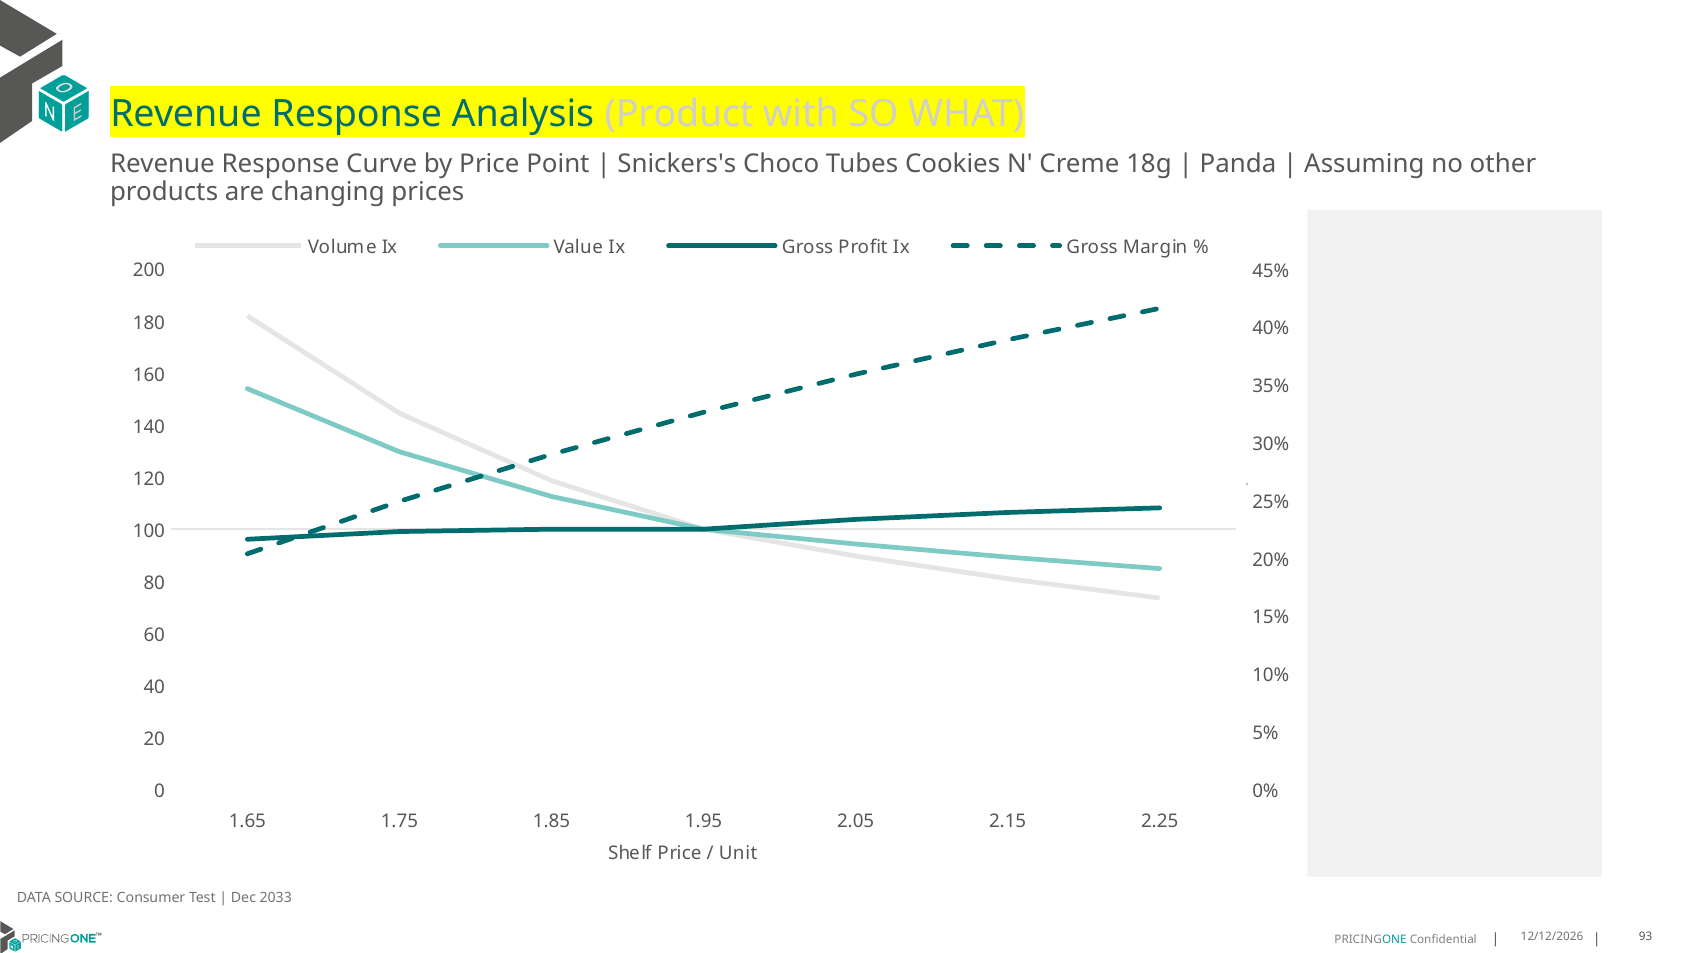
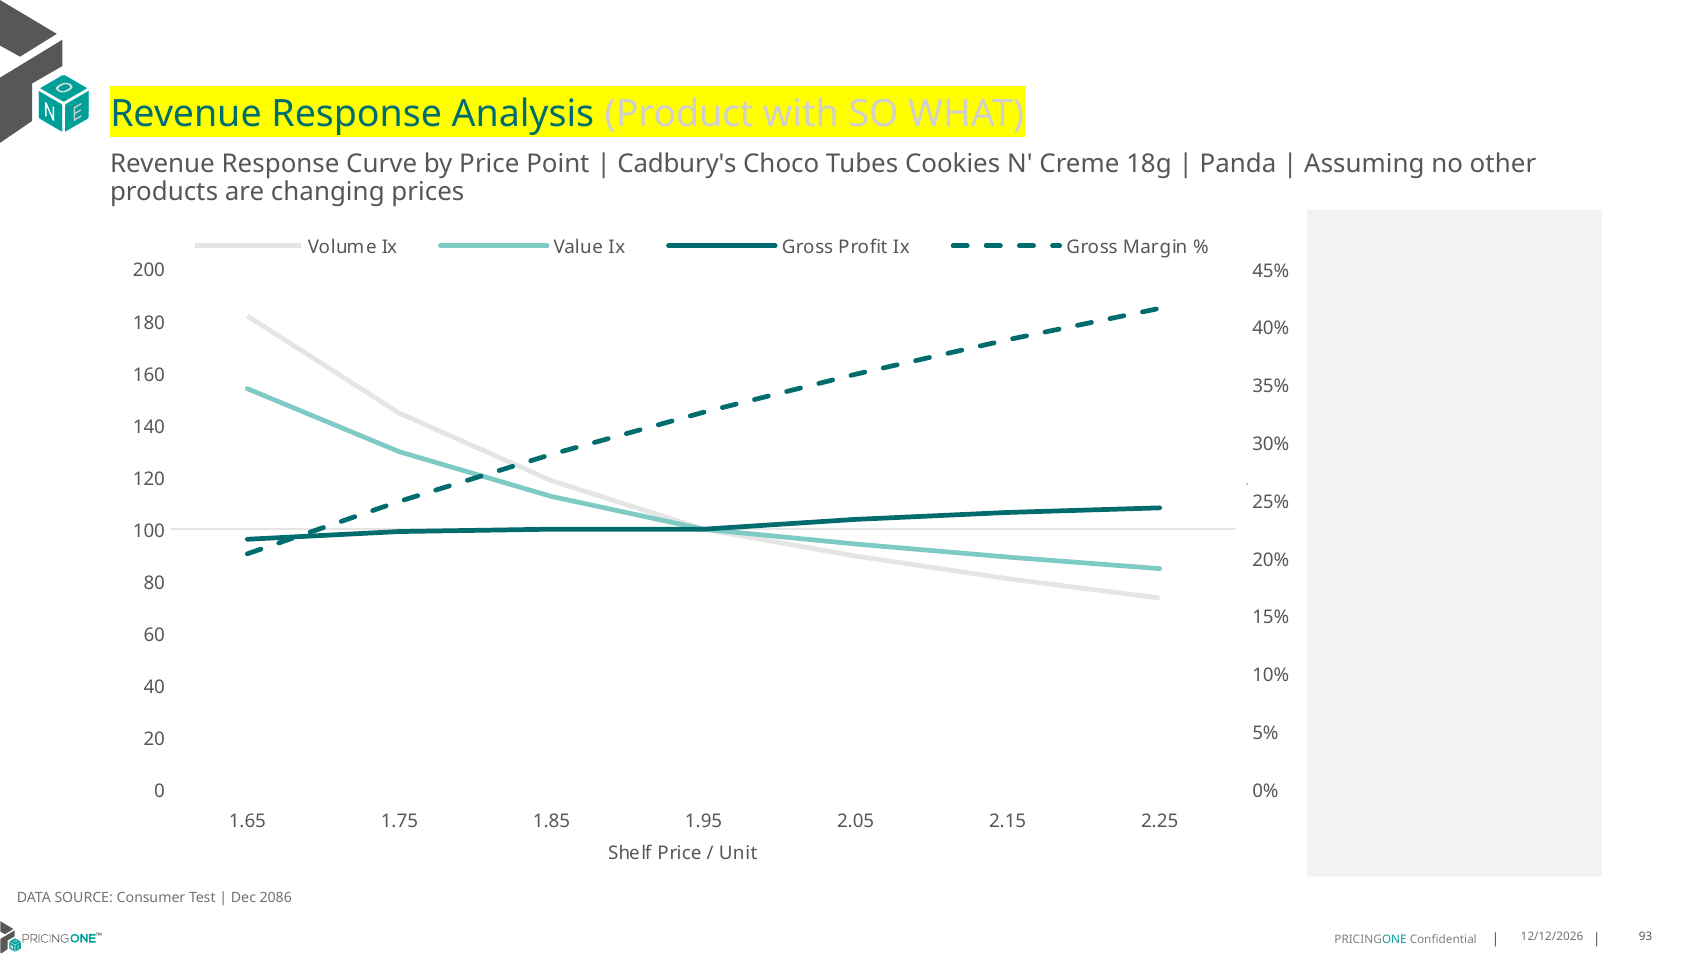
Snickers's: Snickers's -> Cadbury's (677, 164)
2033: 2033 -> 2086 (276, 897)
